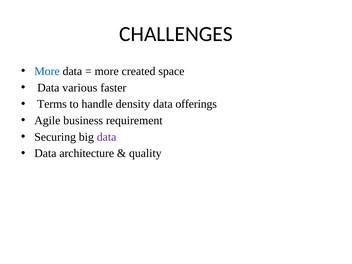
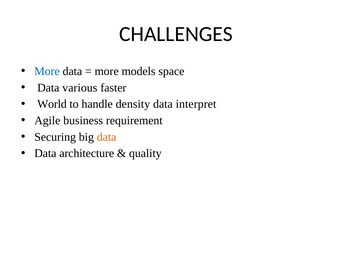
created: created -> models (139, 71)
Terms: Terms -> World (52, 104)
offerings: offerings -> interpret (196, 104)
data colour: purple -> orange (107, 137)
